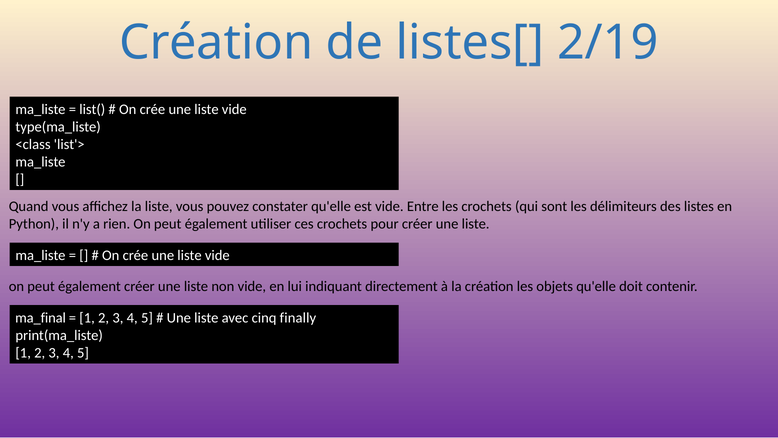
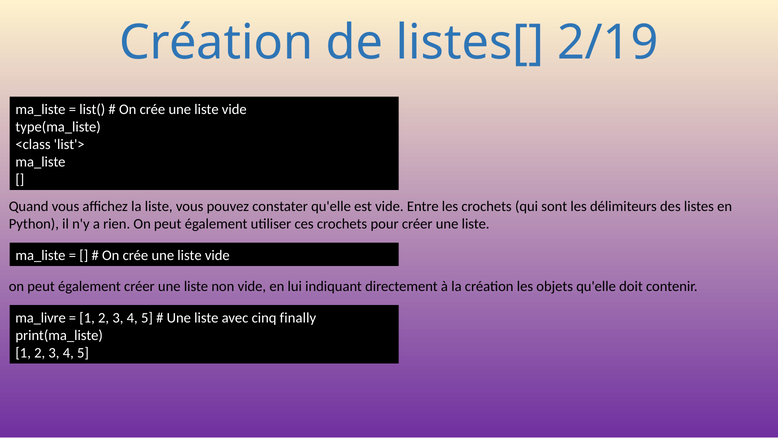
ma_final: ma_final -> ma_livre (41, 317)
